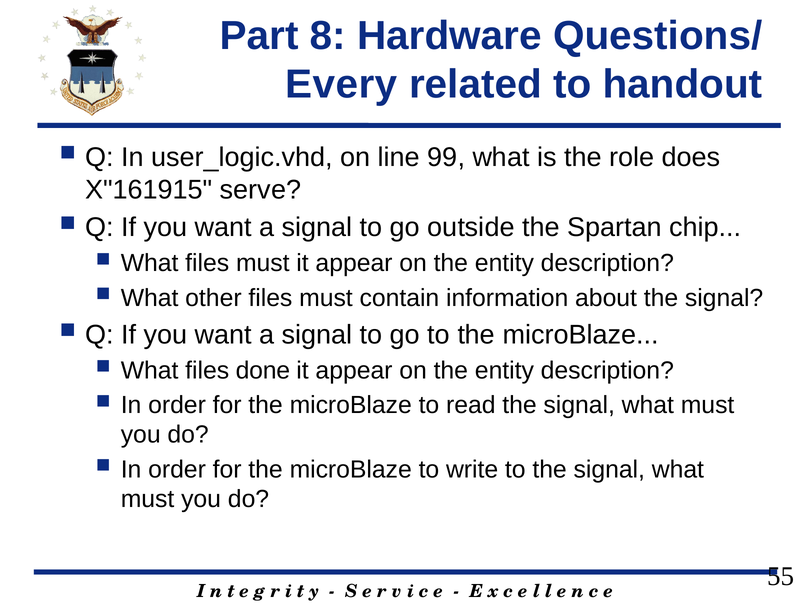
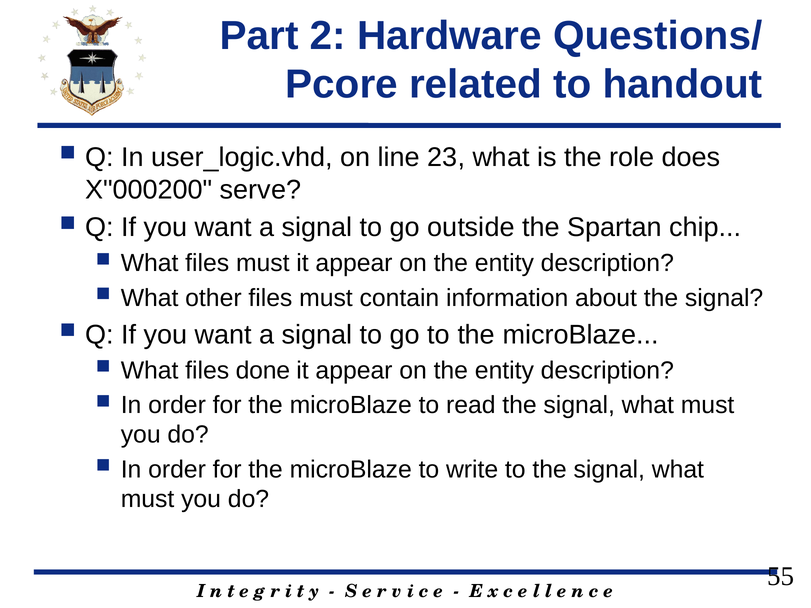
8: 8 -> 2 (328, 36)
Every: Every -> Pcore (342, 85)
99: 99 -> 23 (446, 157)
X"161915: X"161915 -> X"000200 (149, 190)
